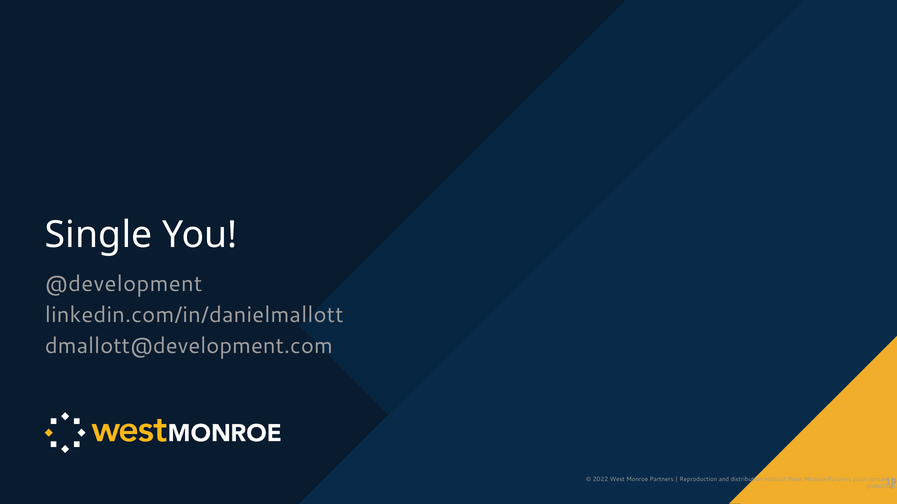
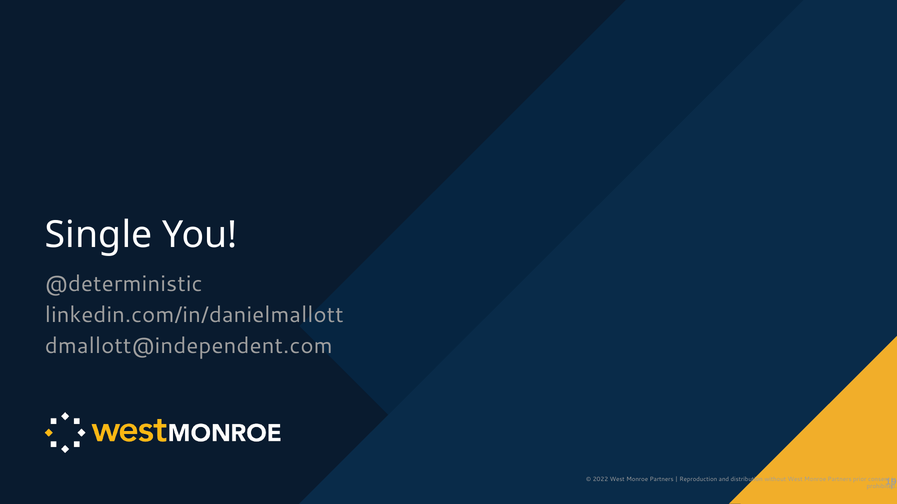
@development: @development -> @deterministic (124, 284)
dmallott@development.com: dmallott@development.com -> dmallott@independent.com (189, 346)
